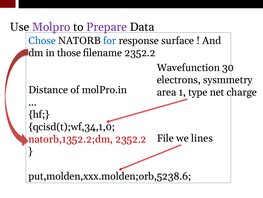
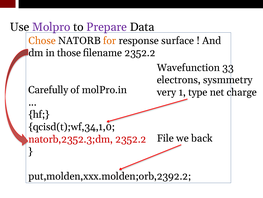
Chose colour: blue -> orange (42, 40)
for colour: blue -> orange (110, 40)
30: 30 -> 33 (228, 67)
Distance: Distance -> Carefully (48, 90)
area: area -> very (167, 92)
lines: lines -> back (202, 138)
natorb,1352.2;dm: natorb,1352.2;dm -> natorb,2352.3;dm (71, 139)
put,molden,xxx.molden;orb,5238.6: put,molden,xxx.molden;orb,5238.6 -> put,molden,xxx.molden;orb,2392.2 (110, 176)
